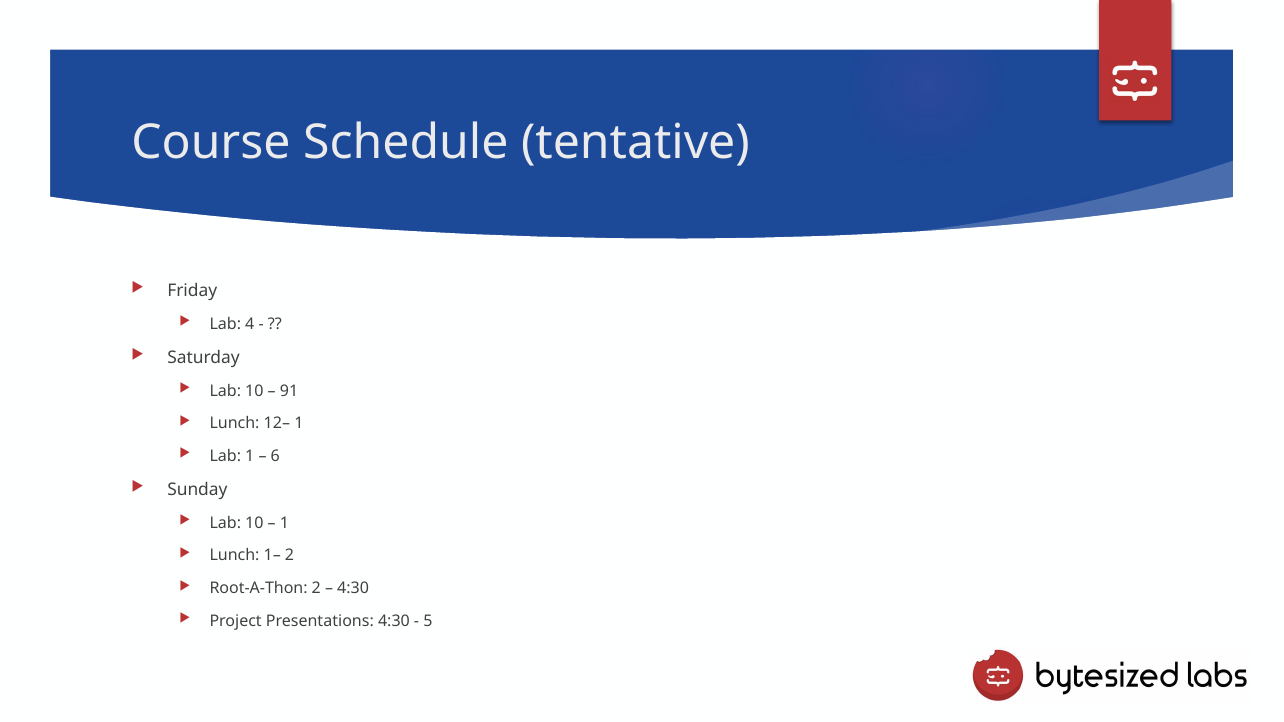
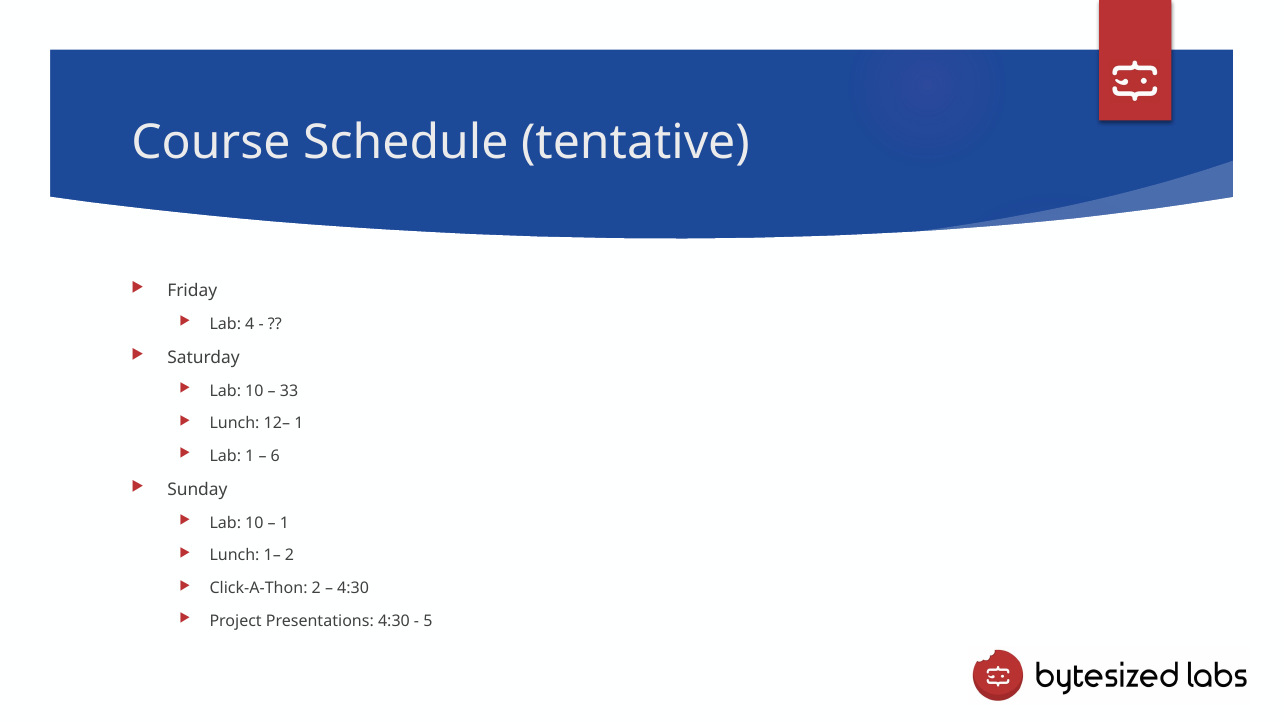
91: 91 -> 33 (289, 391)
Root-A-Thon: Root-A-Thon -> Click-A-Thon (259, 588)
